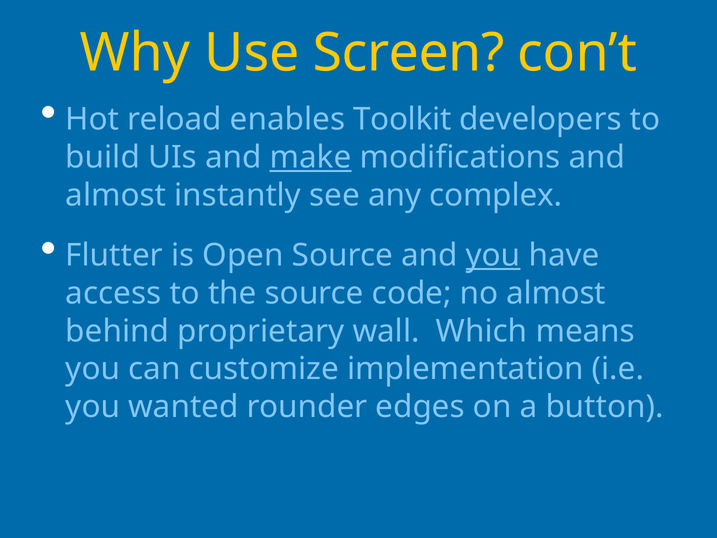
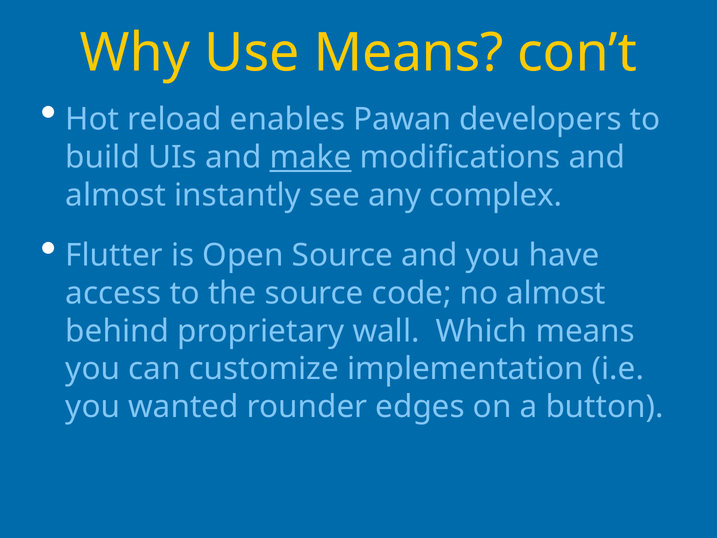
Use Screen: Screen -> Means (409, 53)
Toolkit: Toolkit -> Pawan (402, 119)
you underline: present -> none (493, 255)
